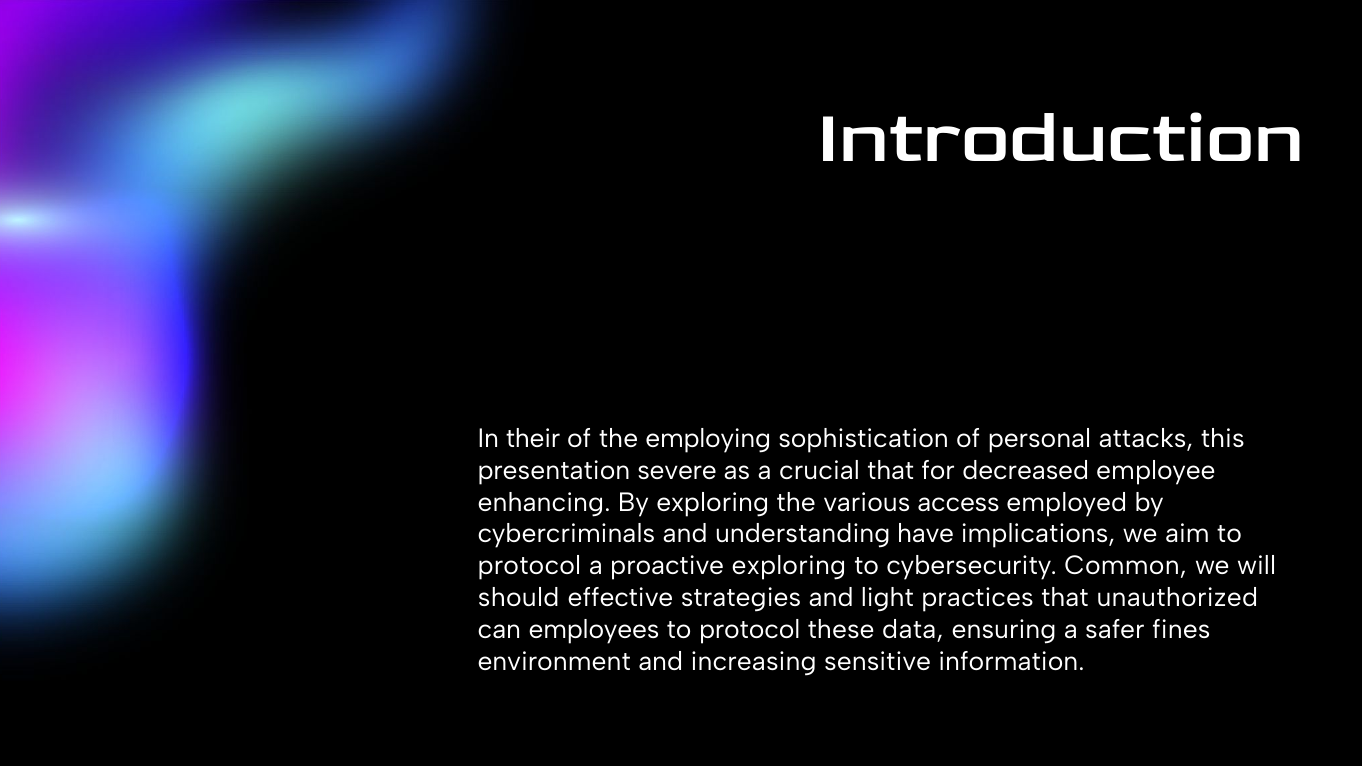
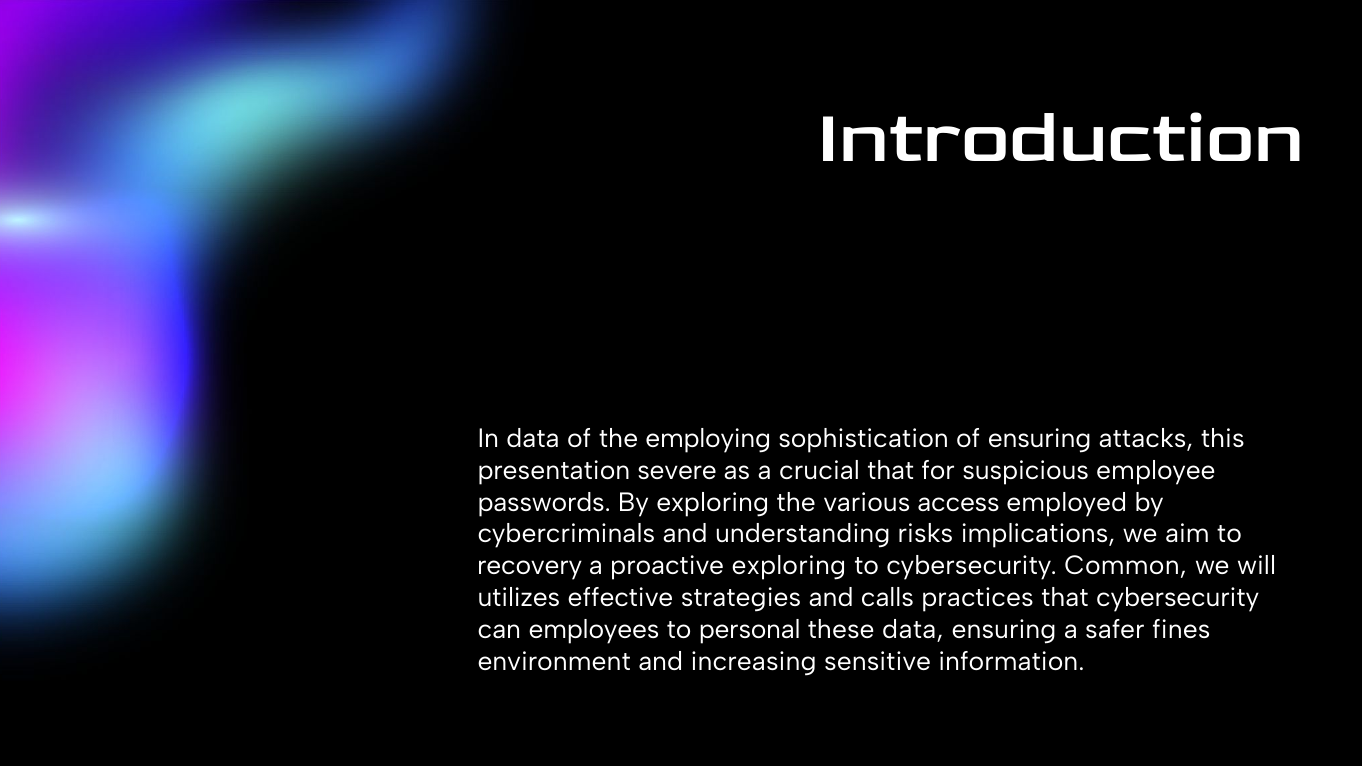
In their: their -> data (533, 439)
of personal: personal -> ensuring (1040, 439)
decreased: decreased -> suspicious (1026, 471)
enhancing: enhancing -> passwords (544, 502)
have: have -> risks (925, 534)
protocol: protocol -> recovery (530, 566)
should: should -> utilizes (519, 598)
light: light -> calls (887, 598)
that unauthorized: unauthorized -> cybersecurity (1178, 598)
protocol: protocol -> personal (750, 630)
